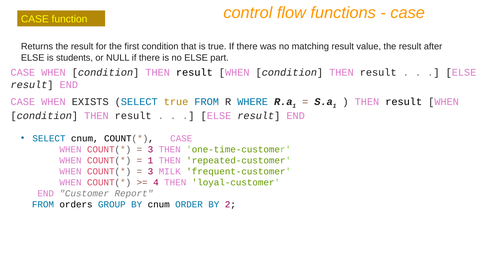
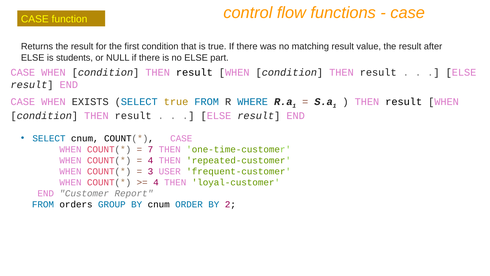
3: 3 -> 7 (150, 149)
1: 1 -> 4 (150, 160)
MILK: MILK -> USER (170, 171)
